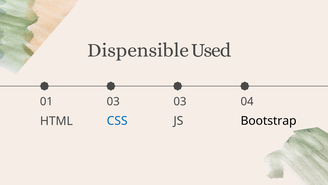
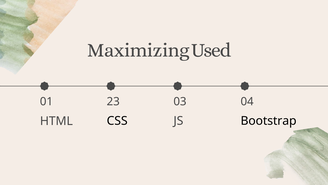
Dispensible: Dispensible -> Maximizing (138, 50)
01 03: 03 -> 23 (113, 101)
CSS colour: blue -> black (117, 121)
